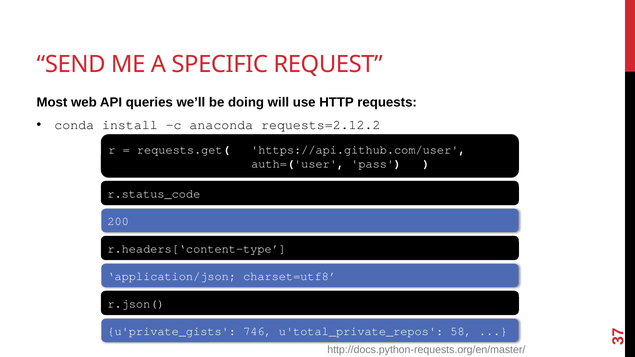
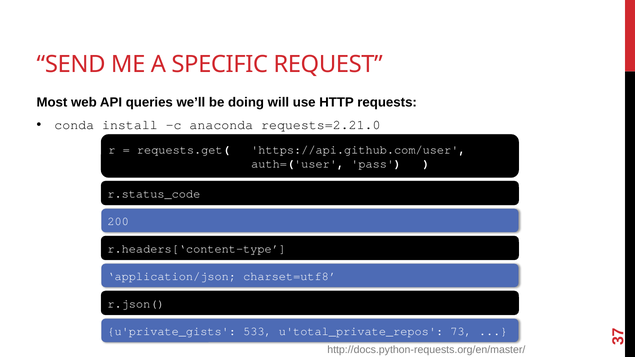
requests=2.12.2: requests=2.12.2 -> requests=2.21.0 (321, 125)
746: 746 -> 533 (257, 331)
58: 58 -> 73 (461, 331)
